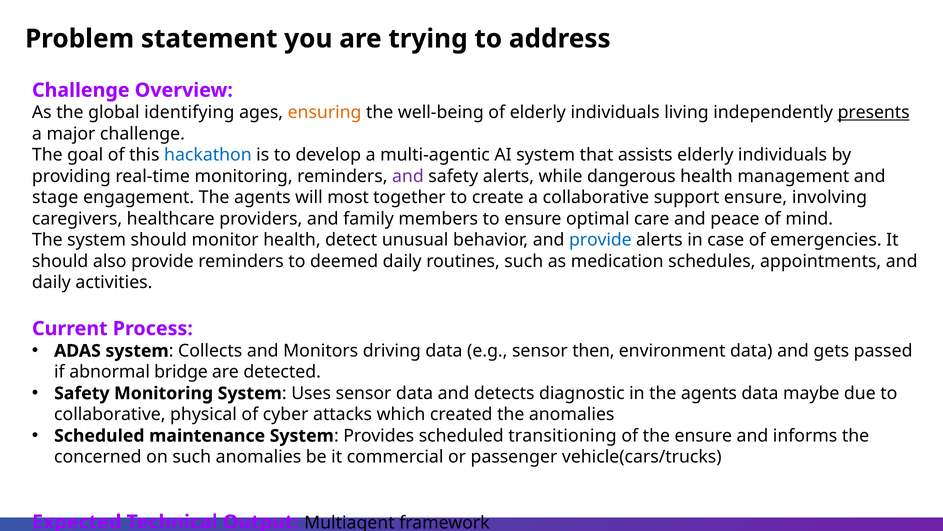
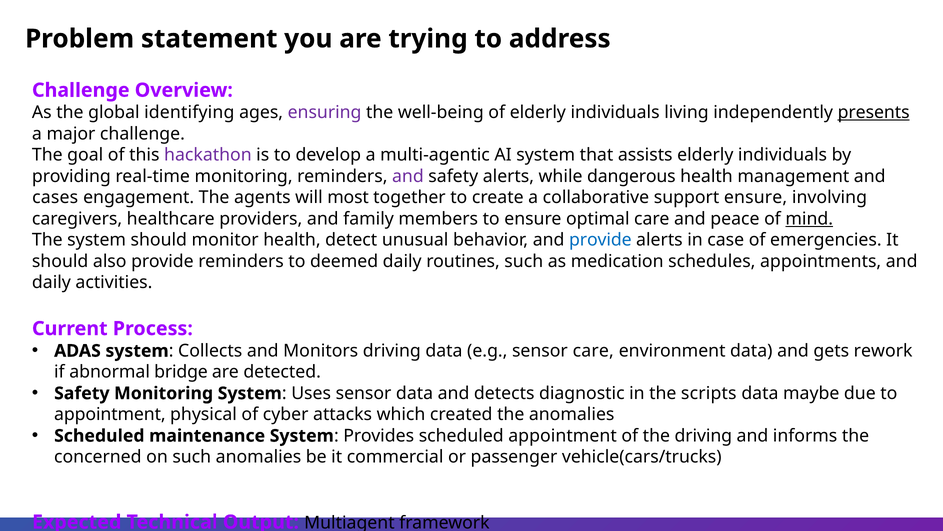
ensuring colour: orange -> purple (325, 112)
hackathon colour: blue -> purple (208, 155)
stage: stage -> cases (55, 197)
mind underline: none -> present (809, 219)
sensor then: then -> care (593, 351)
passed: passed -> rework (883, 351)
in the agents: agents -> scripts (709, 393)
collaborative: collaborative -> appointment (110, 414)
scheduled transitioning: transitioning -> appointment (563, 435)
the ensure: ensure -> driving (703, 435)
